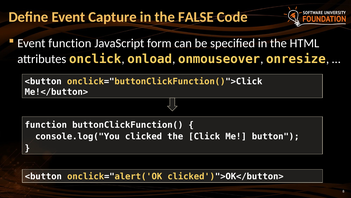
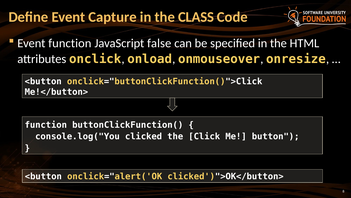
FALSE: FALSE -> CLASS (196, 17)
form: form -> false (159, 43)
